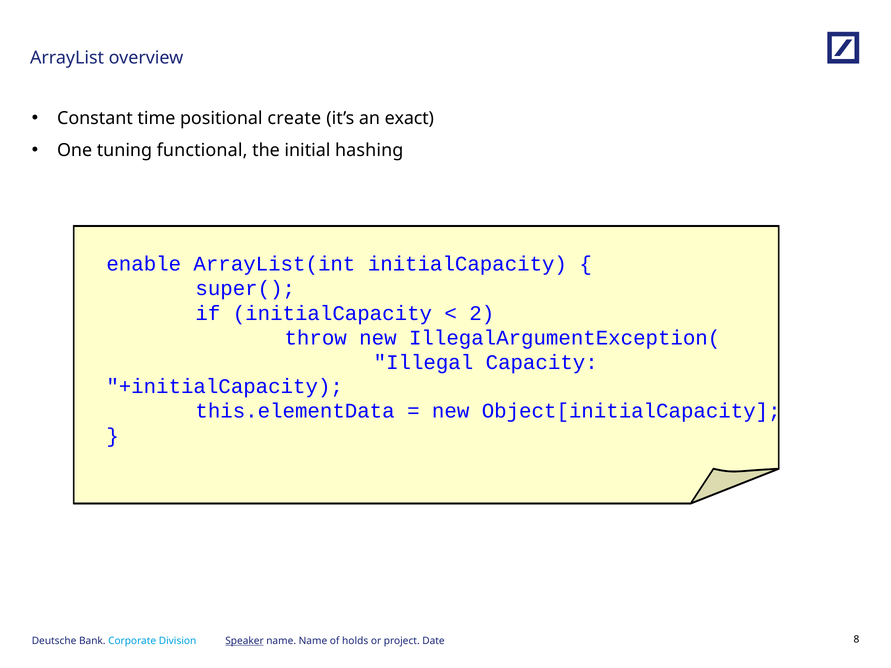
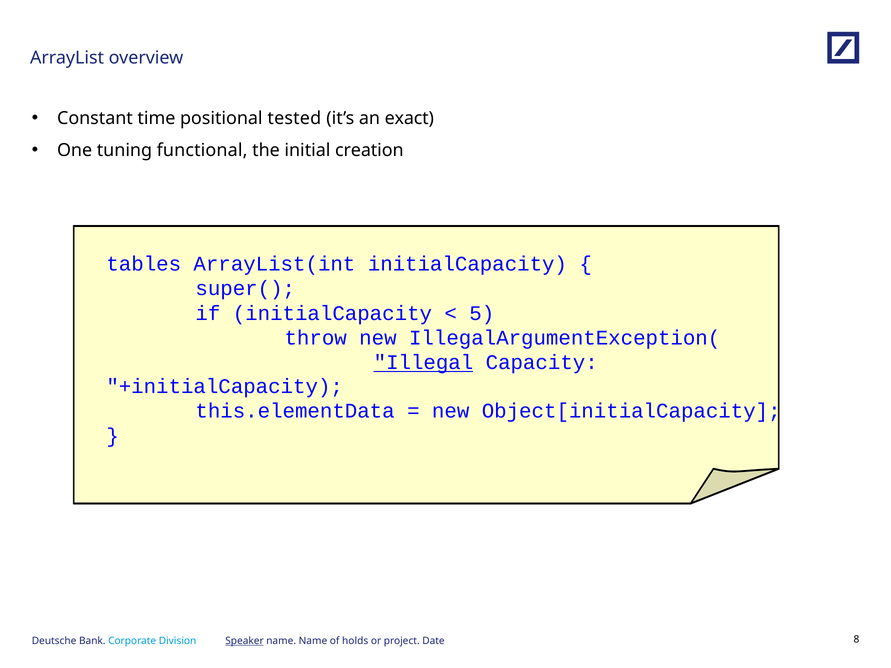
create: create -> tested (294, 118)
hashing: hashing -> creation (369, 151)
enable: enable -> tables (144, 264)
2: 2 -> 5 (482, 313)
Illegal underline: none -> present (423, 363)
